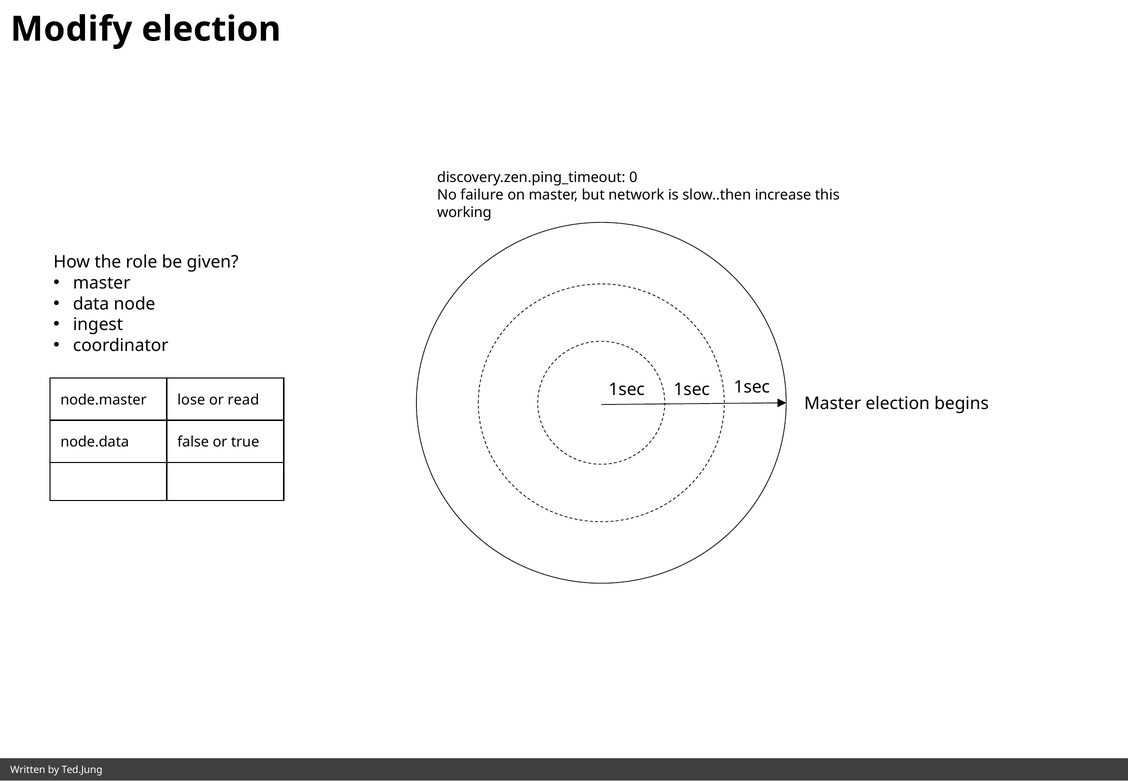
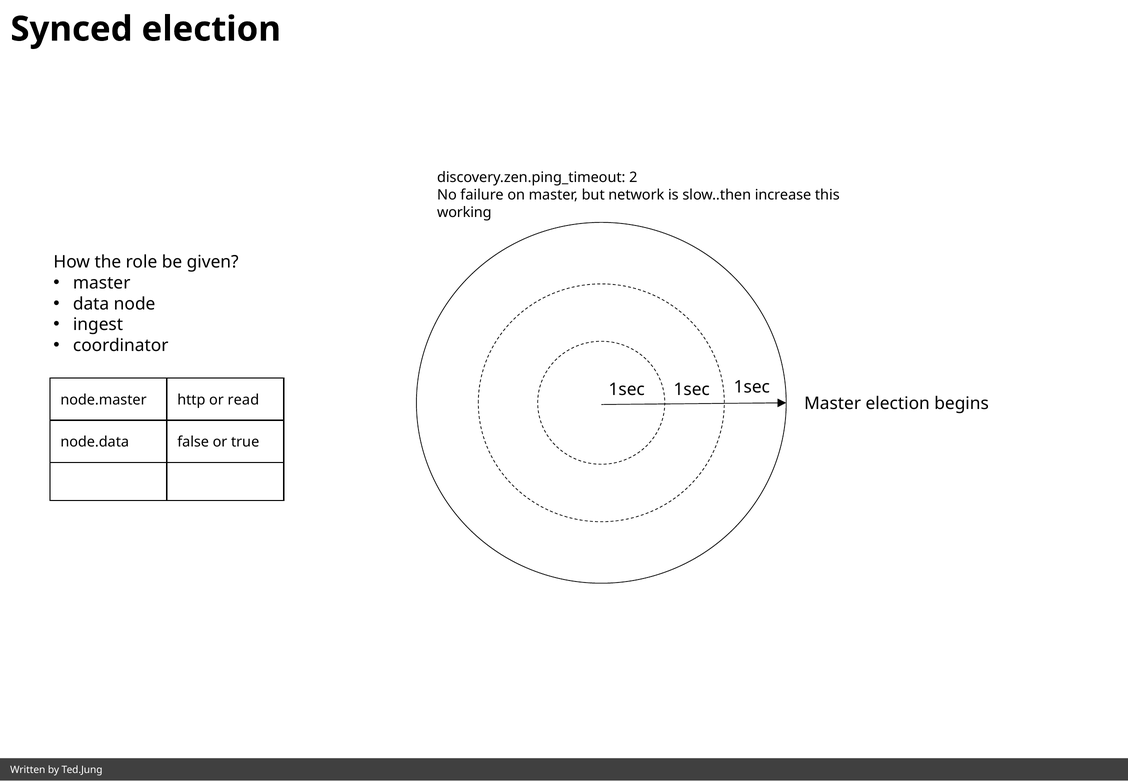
Modify: Modify -> Synced (72, 29)
0: 0 -> 2 (633, 177)
lose: lose -> http (191, 400)
